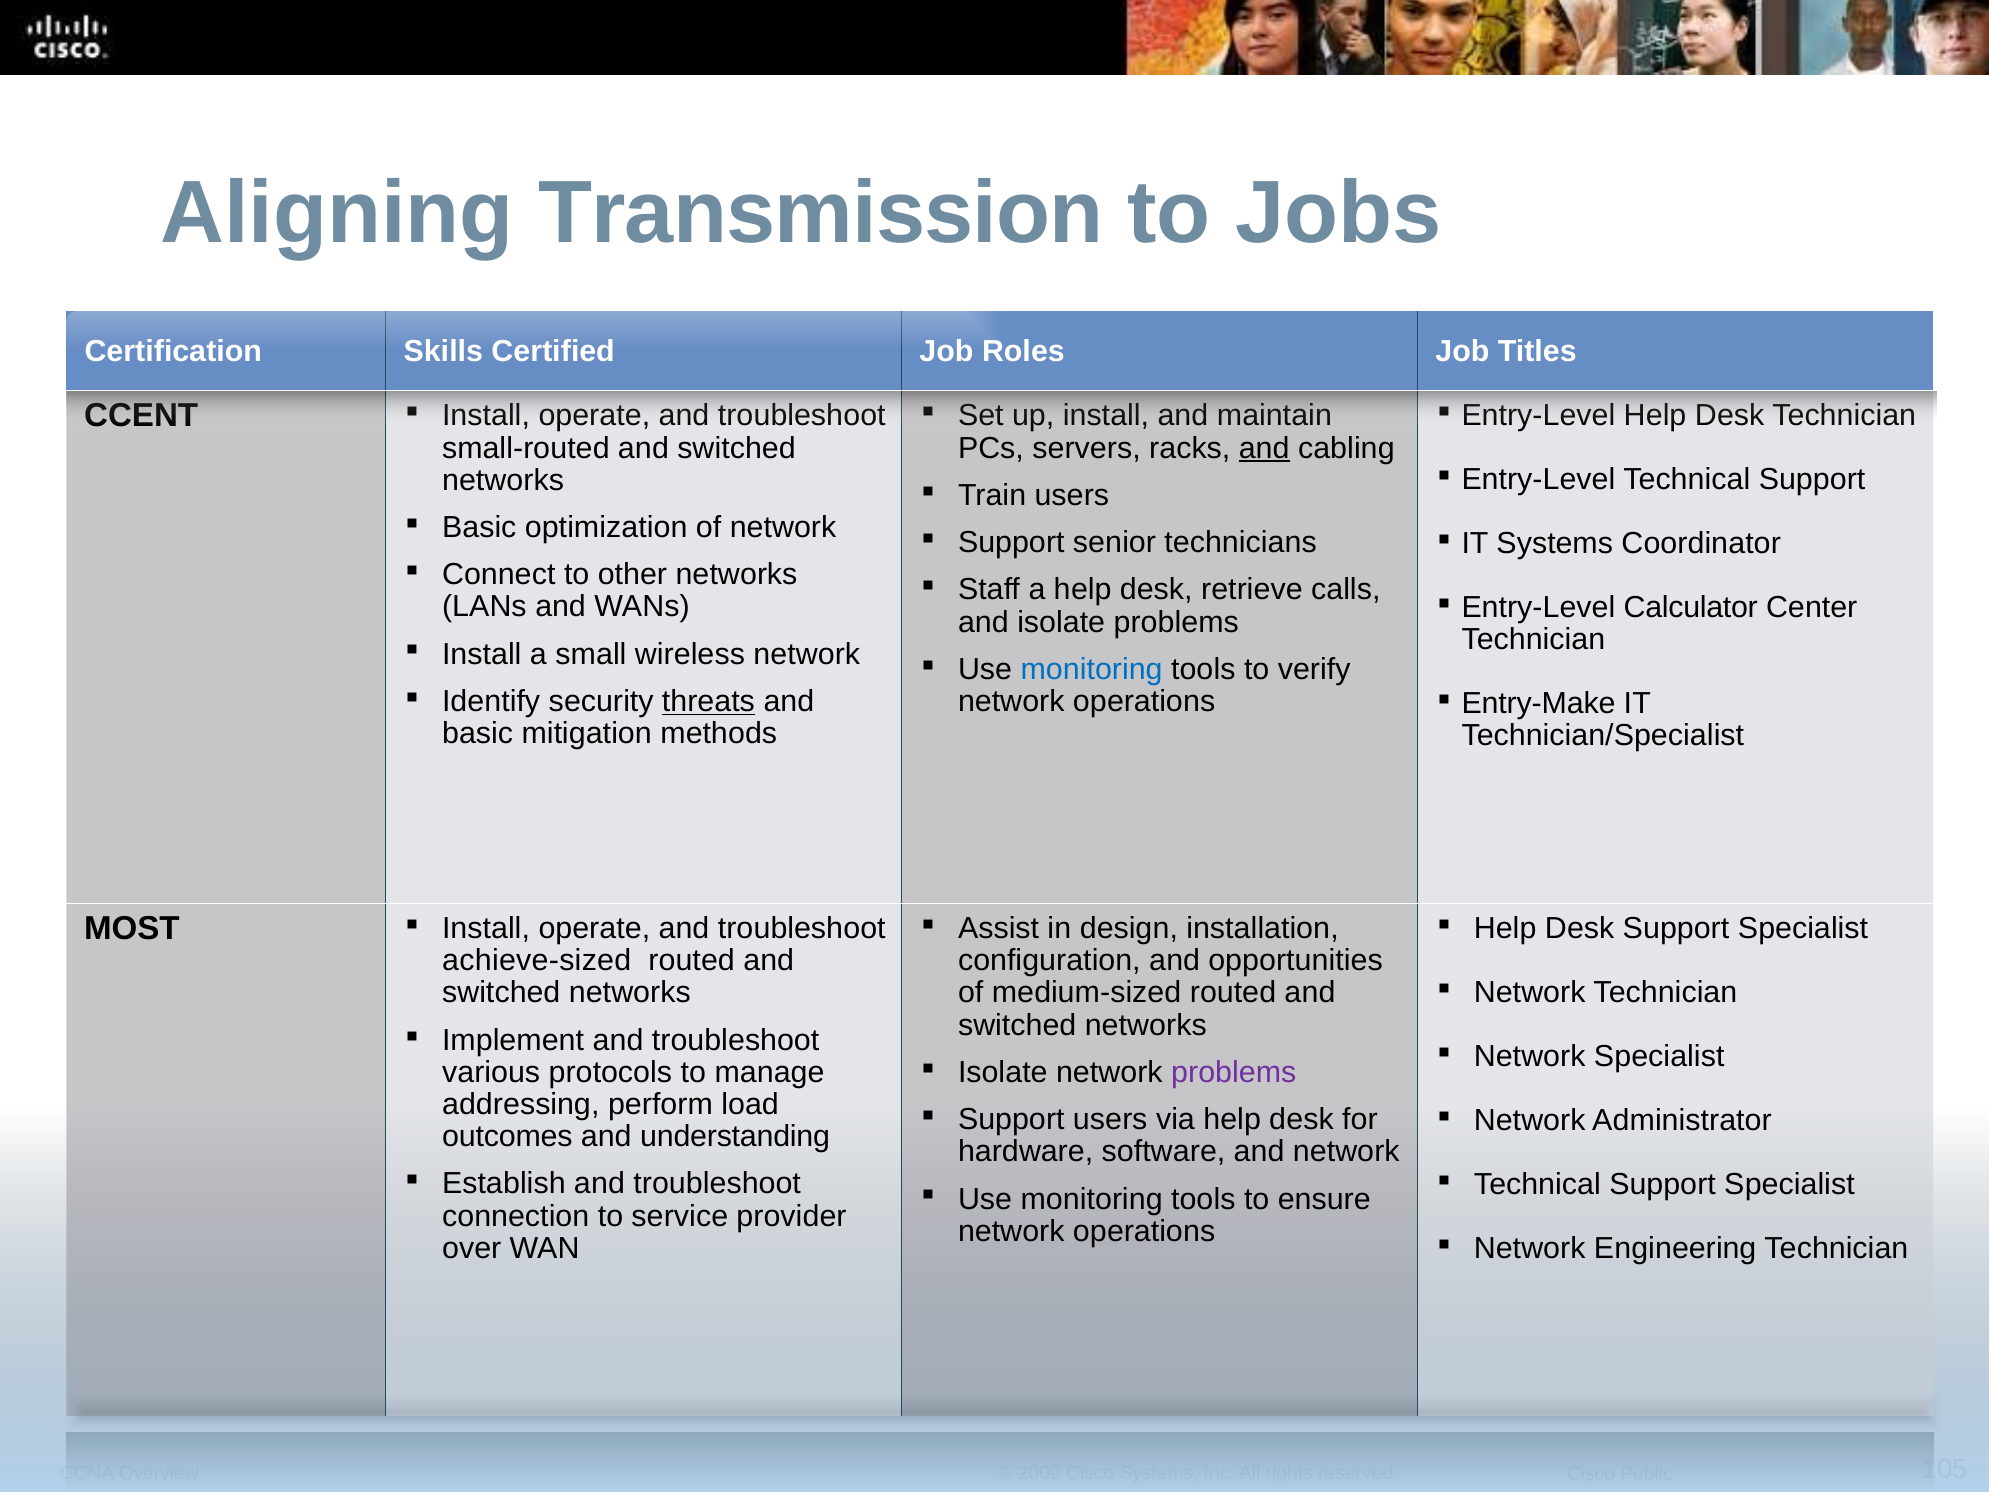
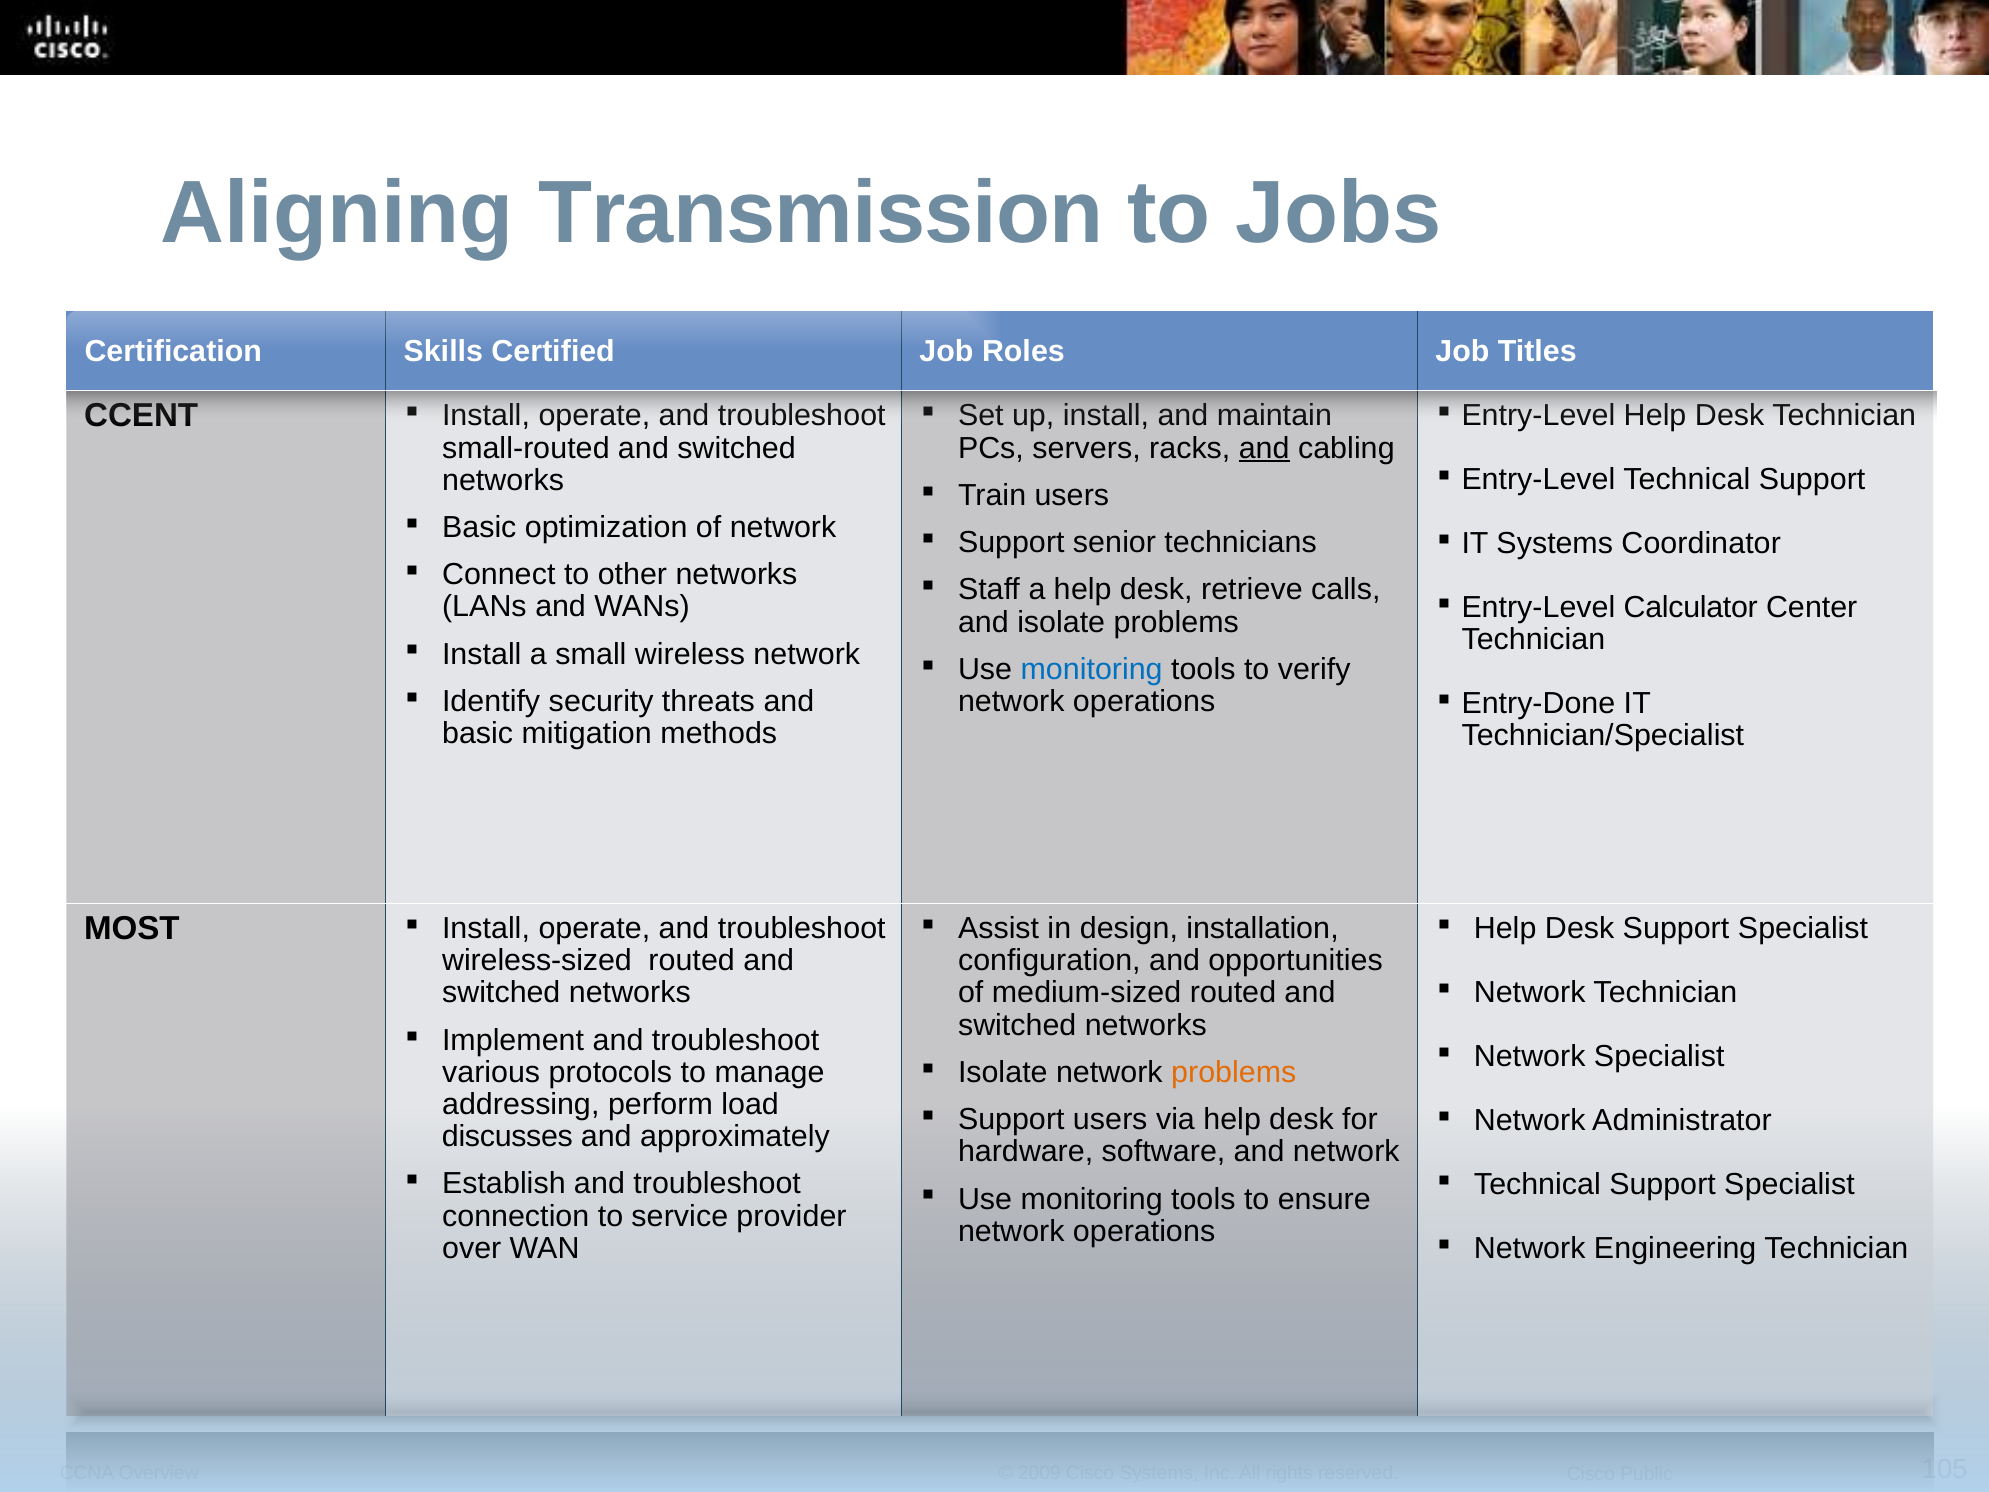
threats underline: present -> none (708, 701)
Entry-Make: Entry-Make -> Entry-Done (1538, 704)
achieve-sized: achieve-sized -> wireless-sized (537, 961)
problems colour: purple -> orange (1234, 1072)
outcomes: outcomes -> discusses (507, 1136)
understanding: understanding -> approximately (735, 1136)
